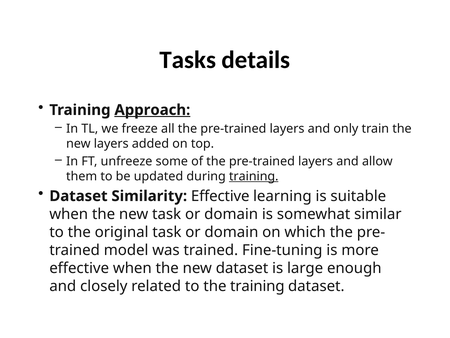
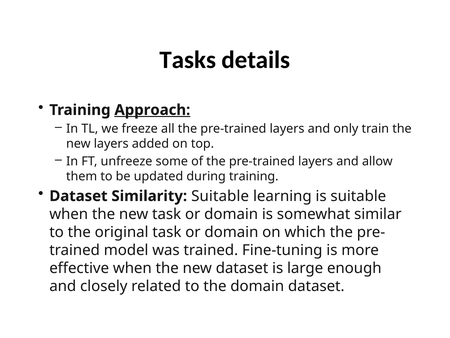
training underline: present -> none (254, 176)
Similarity Effective: Effective -> Suitable (220, 196)
the training: training -> domain (257, 286)
